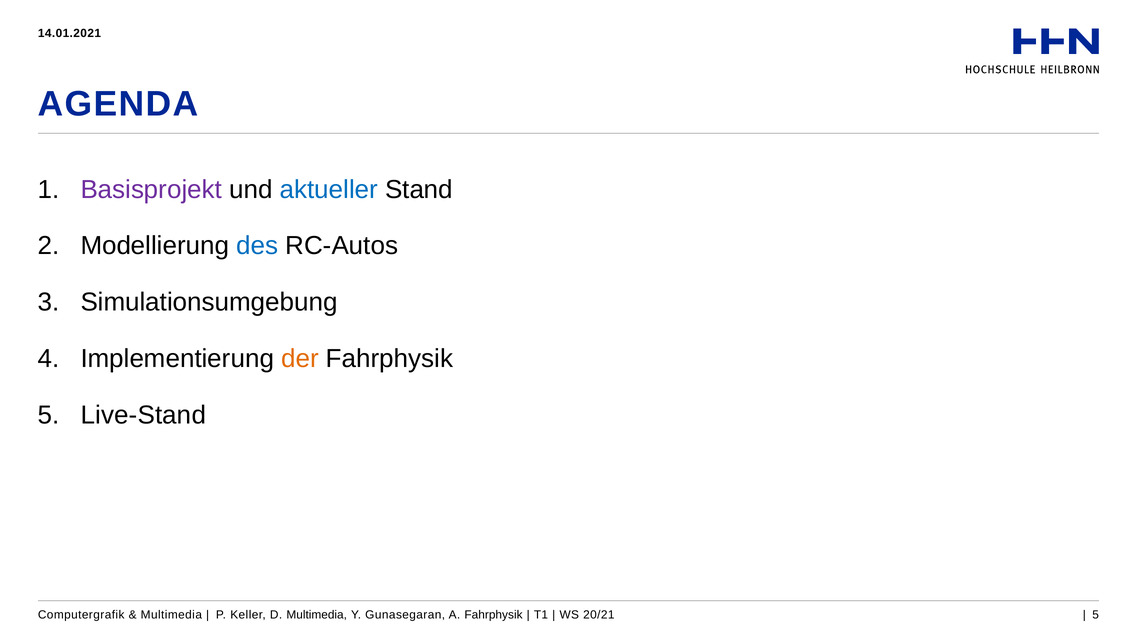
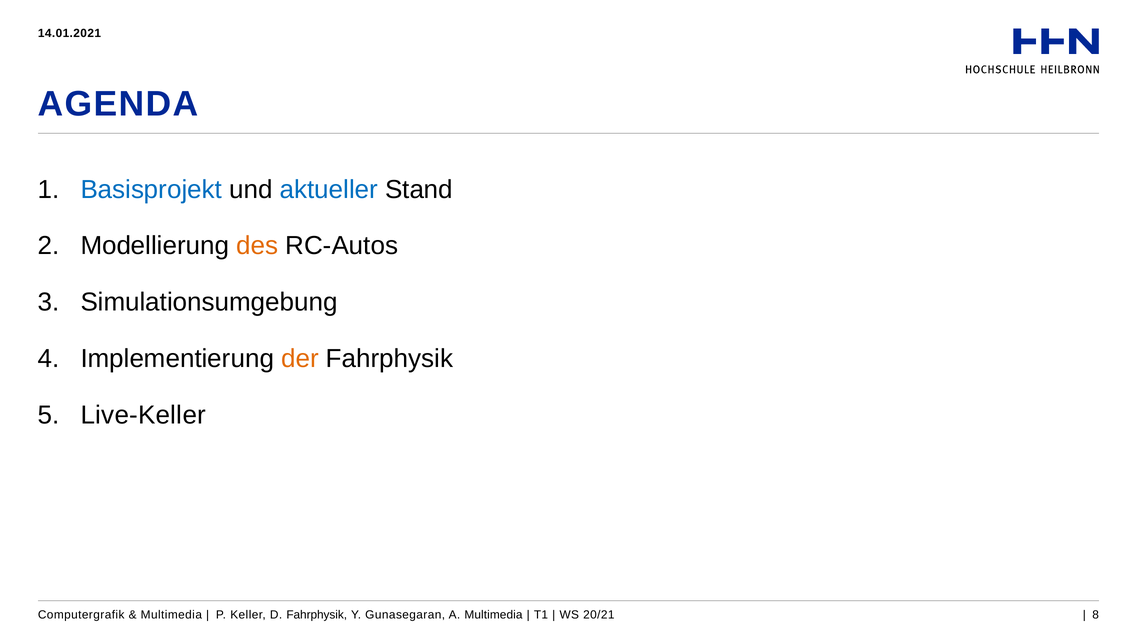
Basisprojekt colour: purple -> blue (151, 190)
des colour: blue -> orange (257, 246)
Live-Stand: Live-Stand -> Live-Keller (143, 415)
D Multimedia: Multimedia -> Fahrphysik (317, 616)
A Fahrphysik: Fahrphysik -> Multimedia (493, 616)
5: 5 -> 8 (1096, 616)
